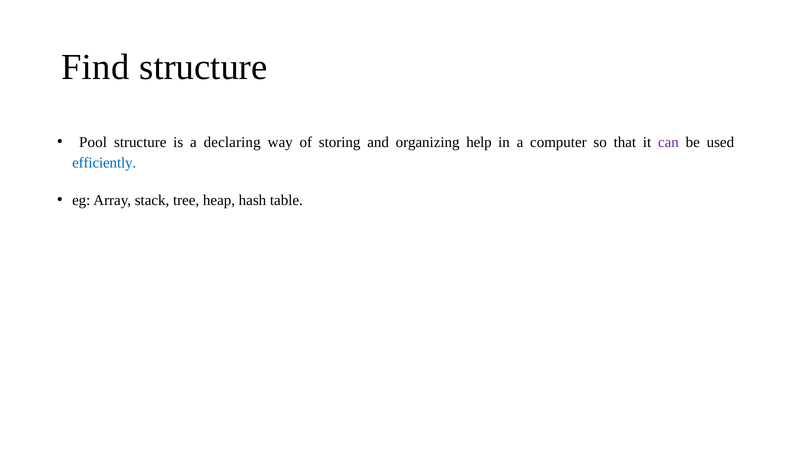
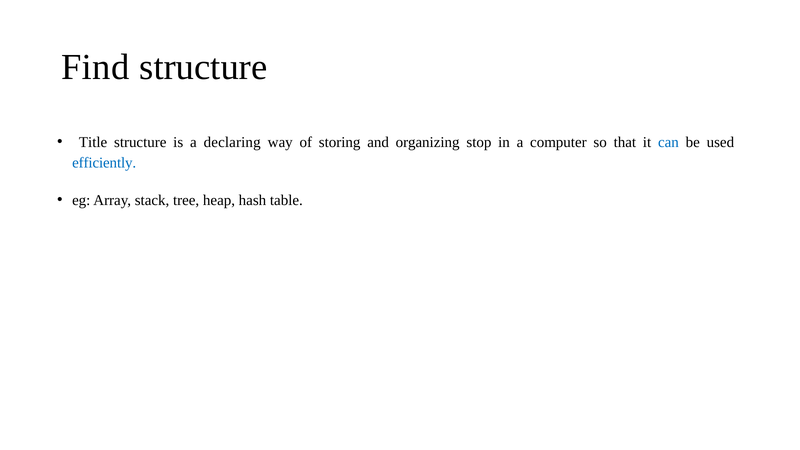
Pool: Pool -> Title (93, 142)
help: help -> stop (479, 142)
can colour: purple -> blue (668, 142)
